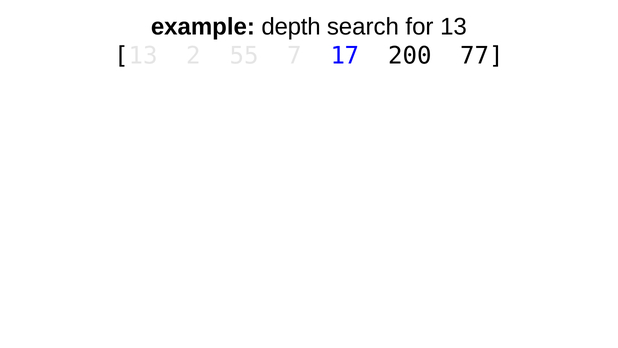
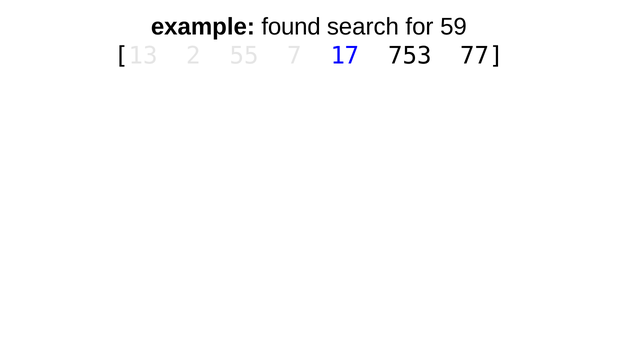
depth: depth -> found (291, 27)
for 13: 13 -> 59 (453, 27)
200: 200 -> 753 (410, 56)
